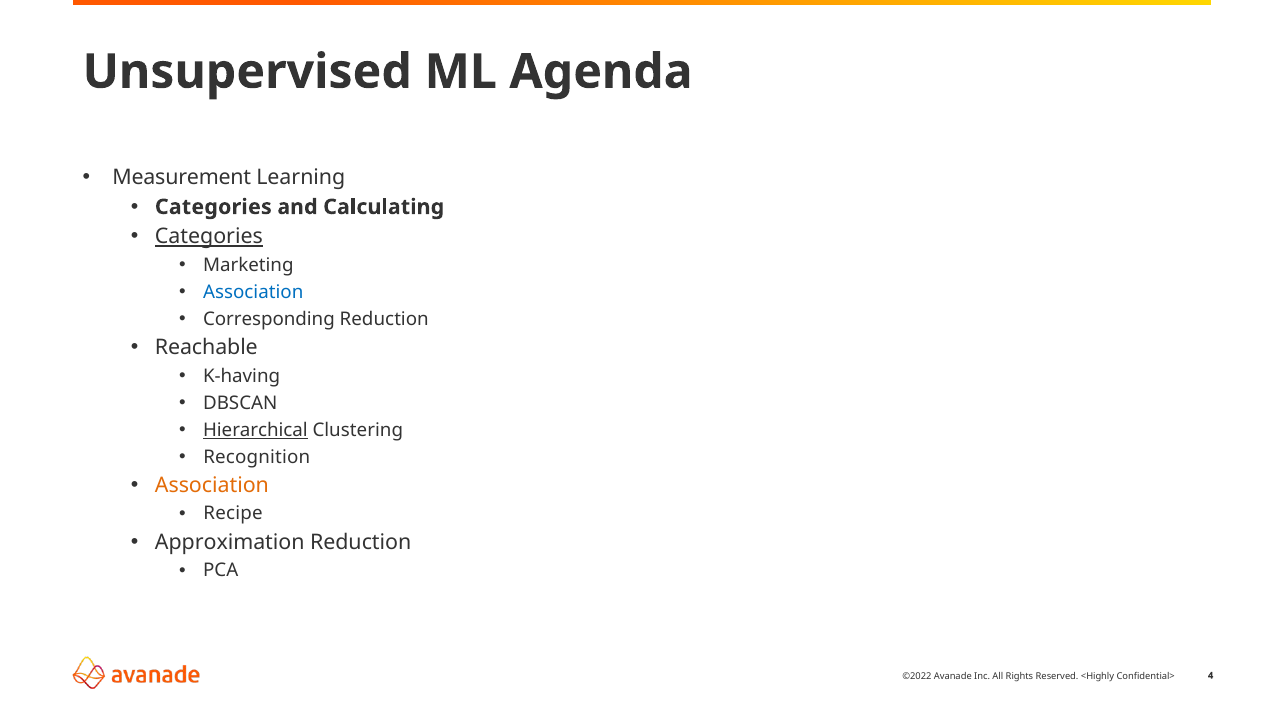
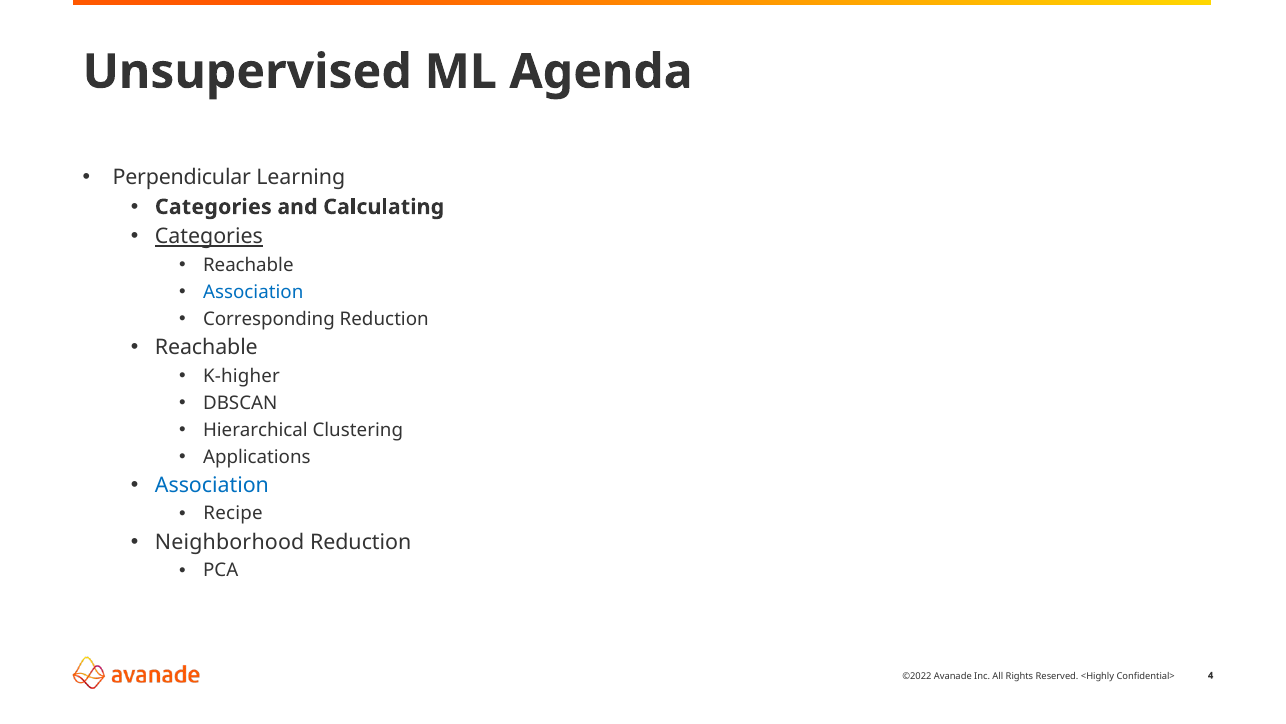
Measurement: Measurement -> Perpendicular (182, 177)
Marketing: Marketing -> Reachable (248, 265)
K-having: K-having -> K-higher (242, 376)
Hierarchical underline: present -> none (255, 430)
Recognition: Recognition -> Applications (257, 457)
Association colour: orange -> blue (212, 485)
Approximation: Approximation -> Neighborhood (230, 542)
